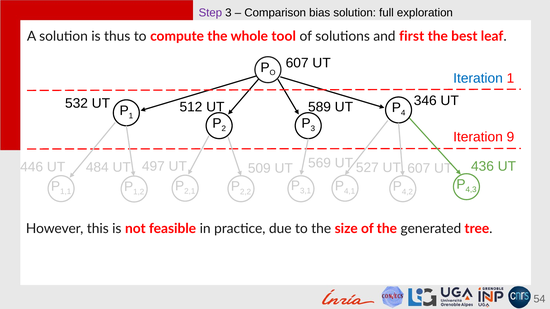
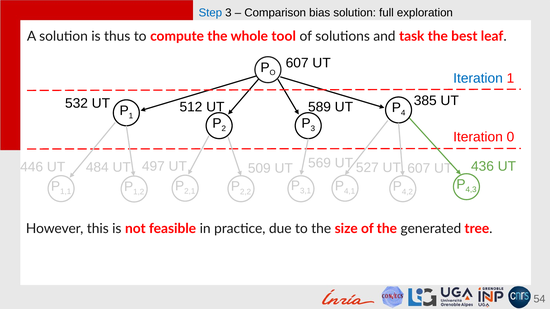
Step colour: purple -> blue (210, 13)
first: first -> task (412, 36)
346: 346 -> 385 (425, 101)
9: 9 -> 0 (510, 137)
